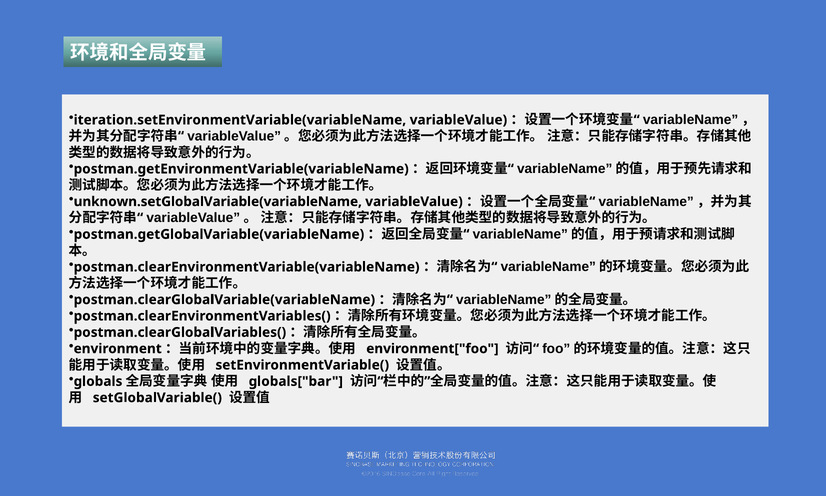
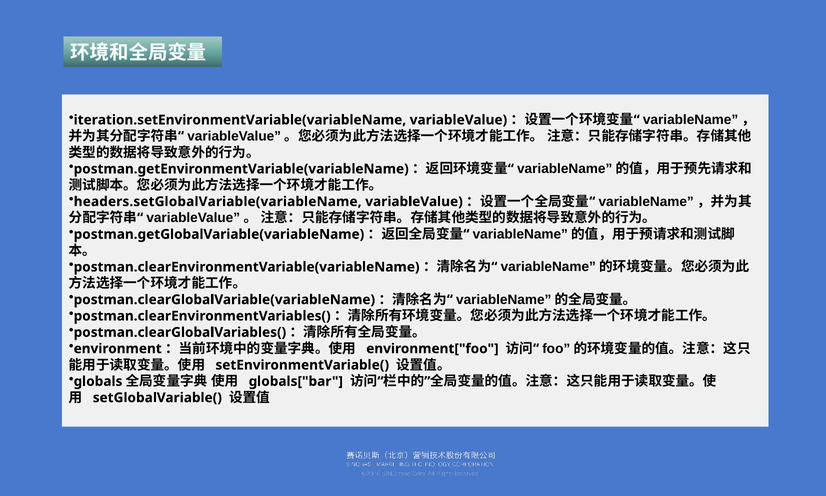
unknown.setGlobalVariable(variableName: unknown.setGlobalVariable(variableName -> headers.setGlobalVariable(variableName (218, 201)
